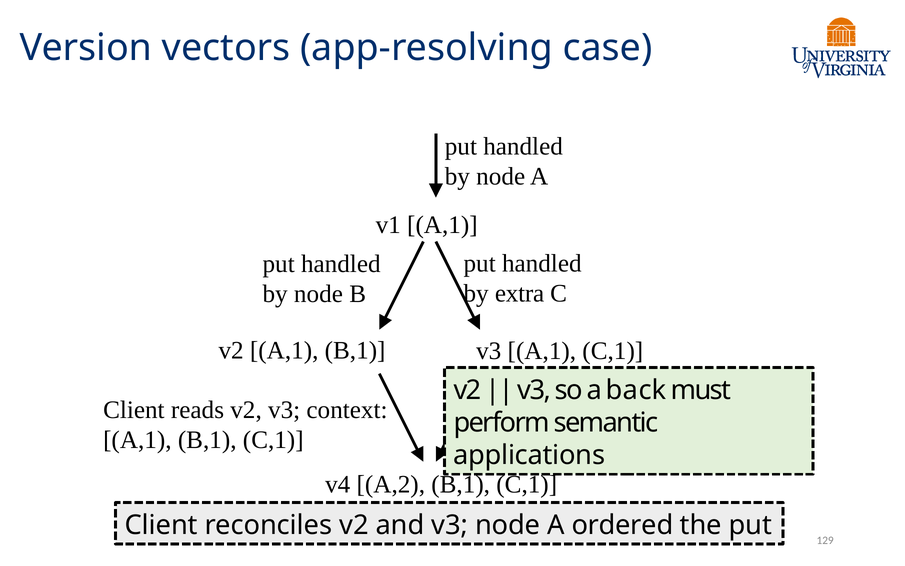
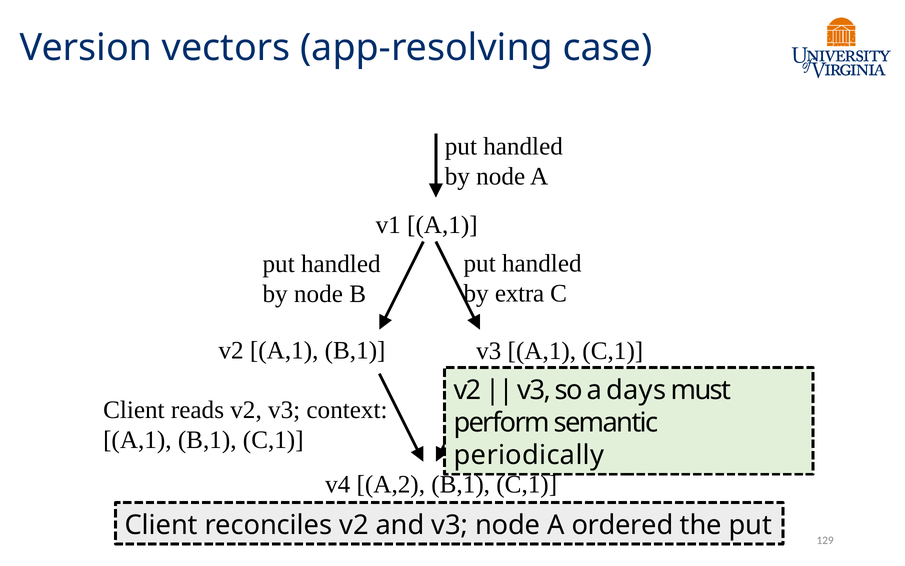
back: back -> days (636, 390)
applications: applications -> periodically (529, 455)
